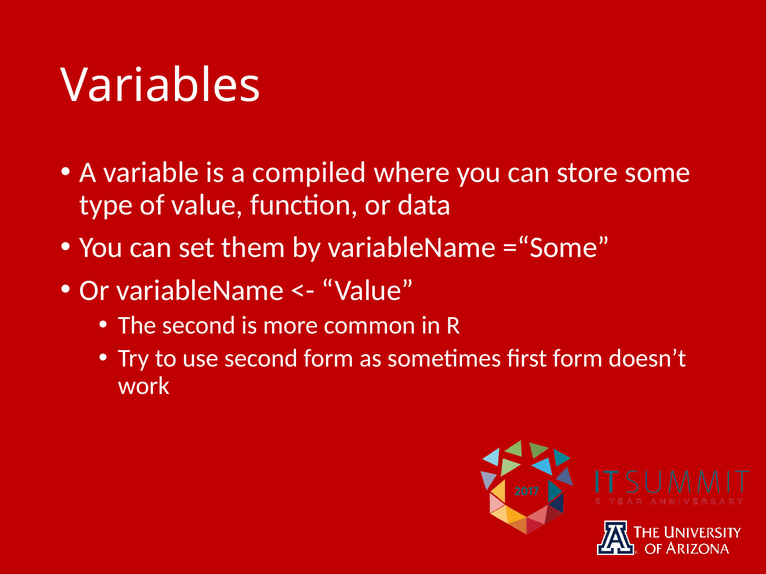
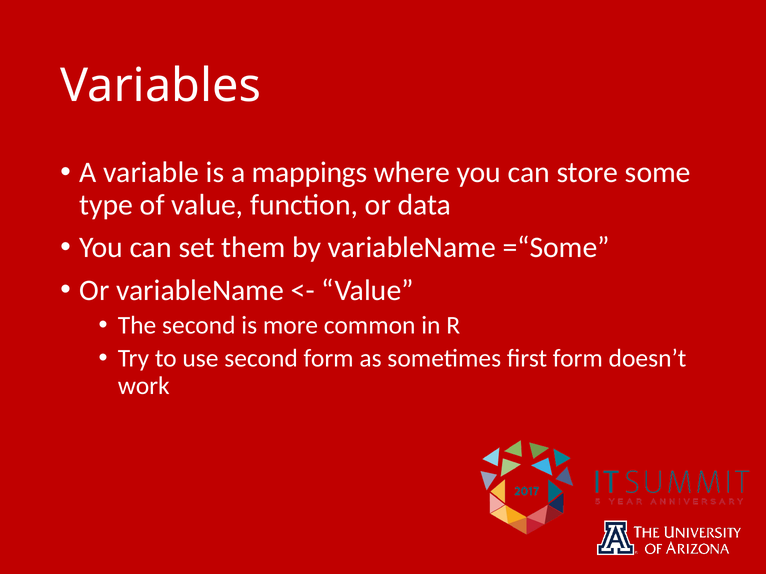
compiled: compiled -> mappings (310, 173)
